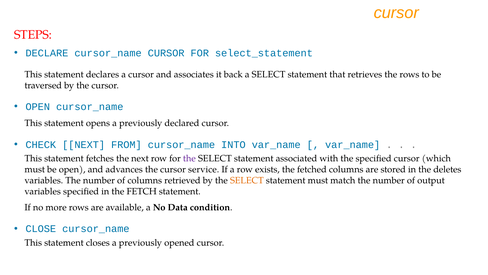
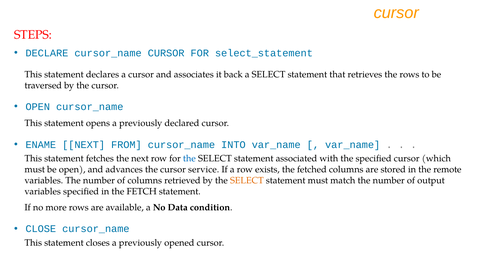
CHECK: CHECK -> ENAME (41, 144)
the colour: purple -> blue (189, 158)
deletes: deletes -> remote (447, 169)
